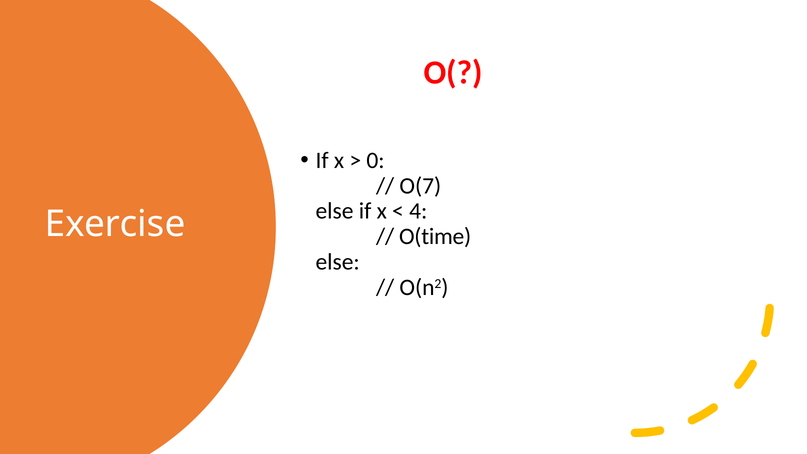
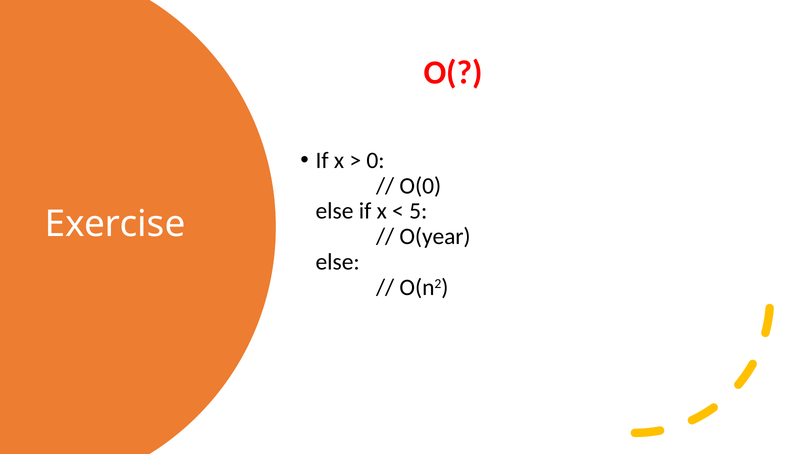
O(7: O(7 -> O(0 (420, 186)
4: 4 -> 5 (418, 211)
O(time: O(time -> O(year (435, 237)
